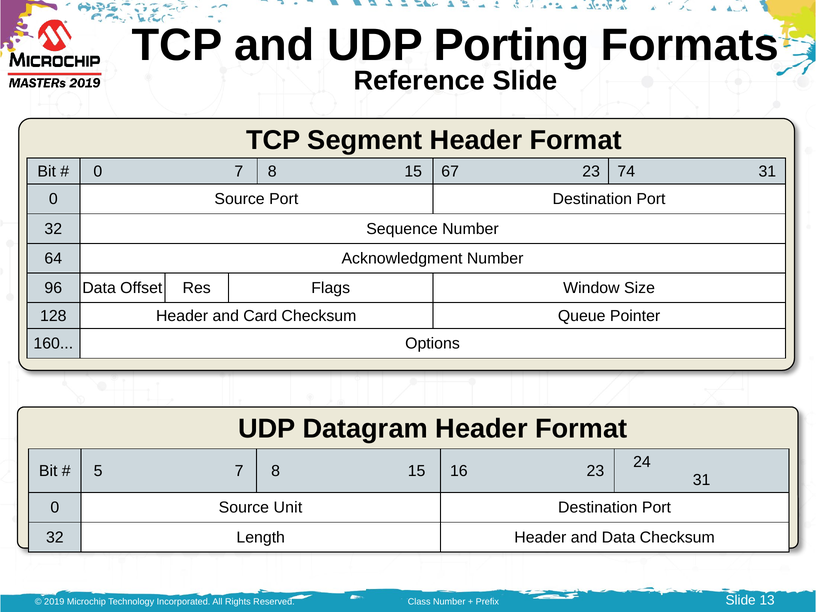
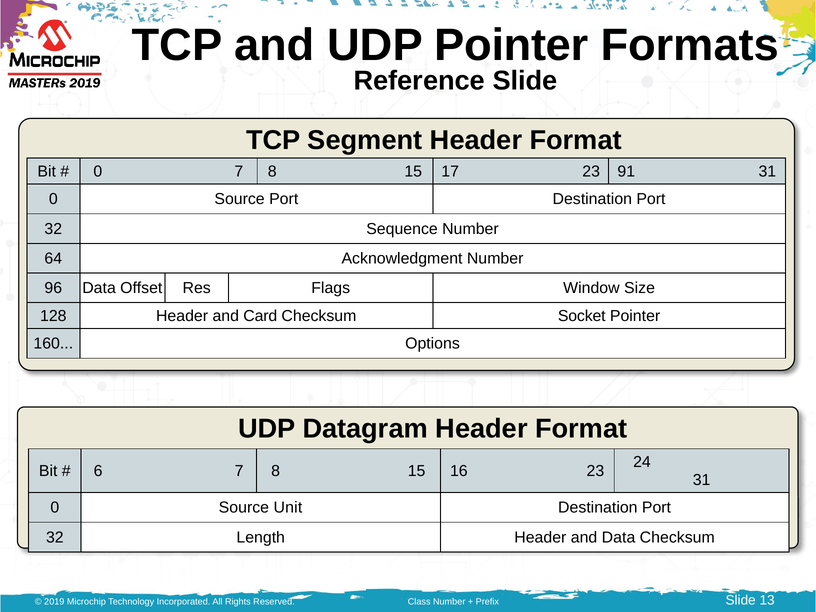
UDP Porting: Porting -> Pointer (511, 45)
67: 67 -> 17 (450, 171)
74: 74 -> 91 (626, 171)
Queue: Queue -> Socket (582, 316)
5: 5 -> 6 (98, 471)
